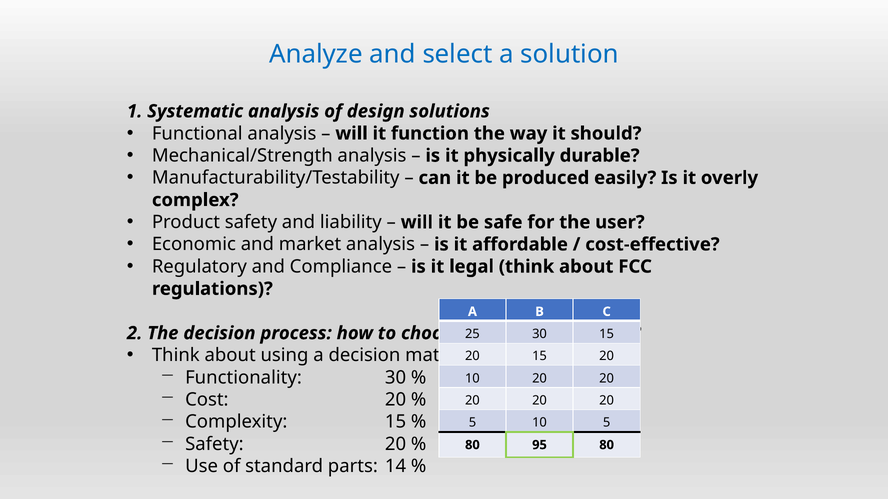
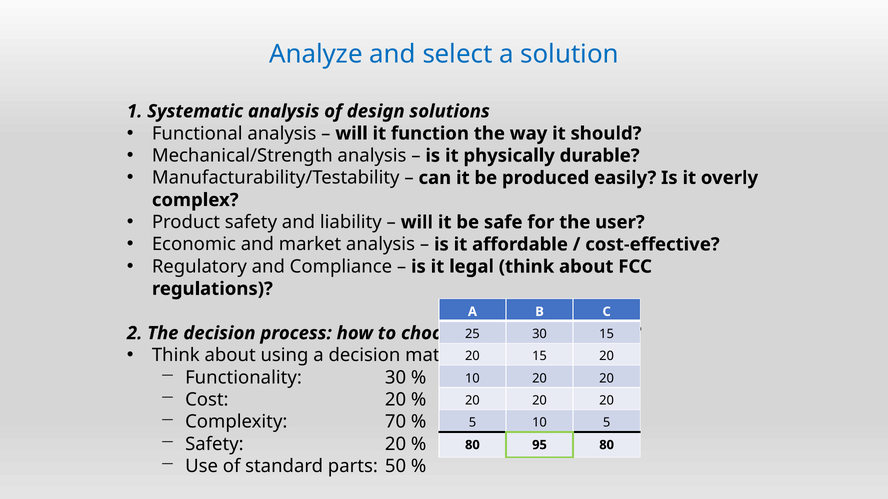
Complexity 15: 15 -> 70 (396, 422)
14: 14 -> 50 (396, 467)
